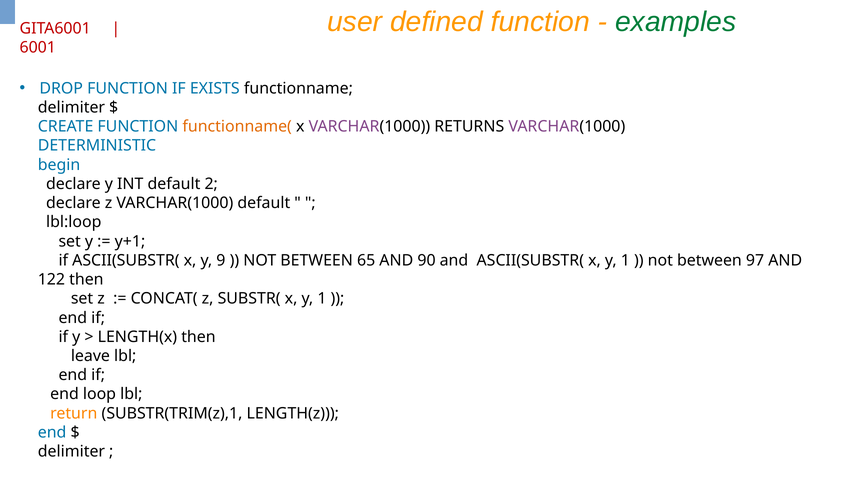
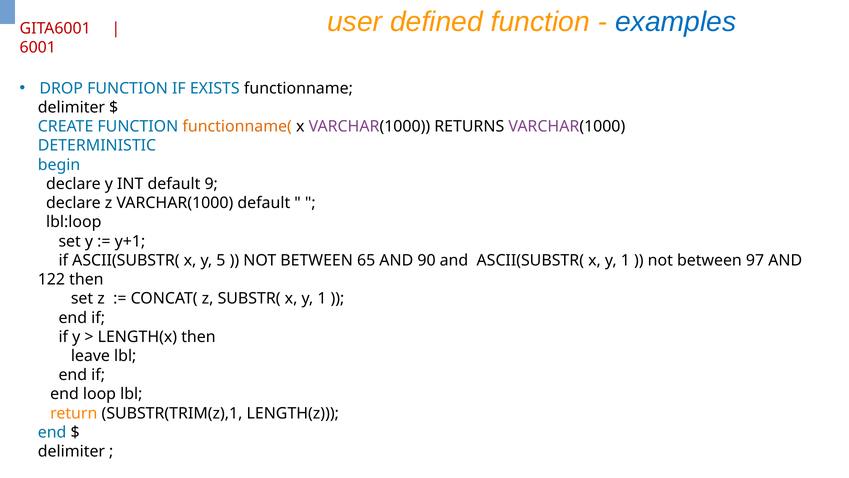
examples colour: green -> blue (676, 22)
2: 2 -> 9 (211, 184)
9: 9 -> 5 (221, 260)
